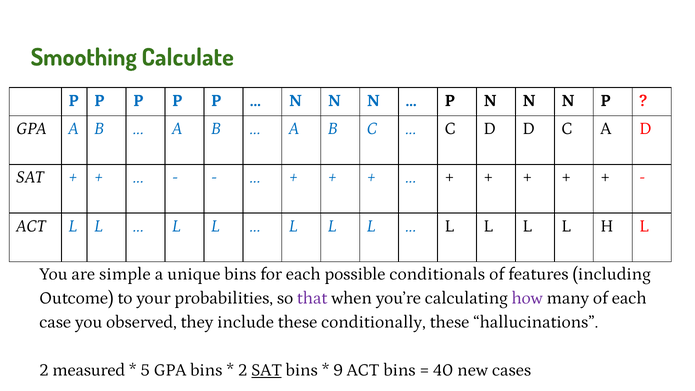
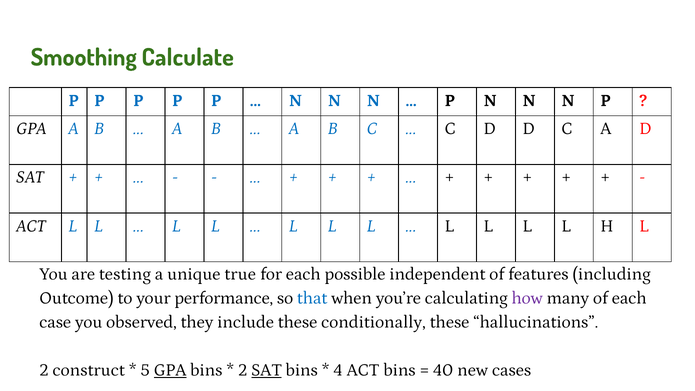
simple: simple -> testing (125, 274)
unique bins: bins -> true (240, 274)
conditionals: conditionals -> independent (437, 274)
probabilities: probabilities -> performance (224, 298)
that colour: purple -> blue (312, 298)
measured: measured -> construct (89, 370)
GPA underline: none -> present (170, 370)
9: 9 -> 4 (338, 370)
